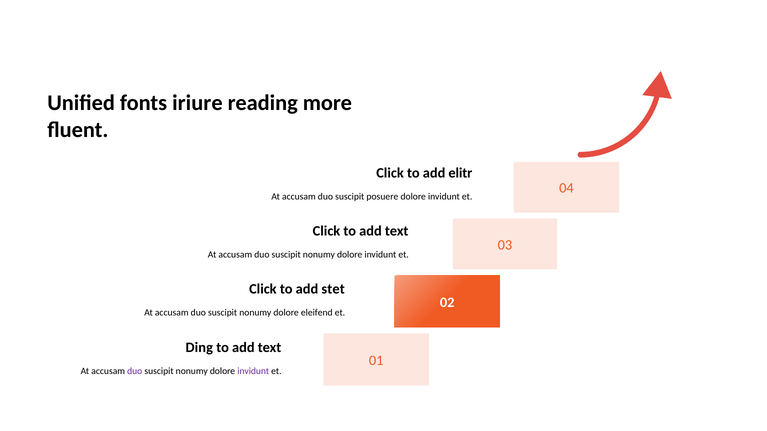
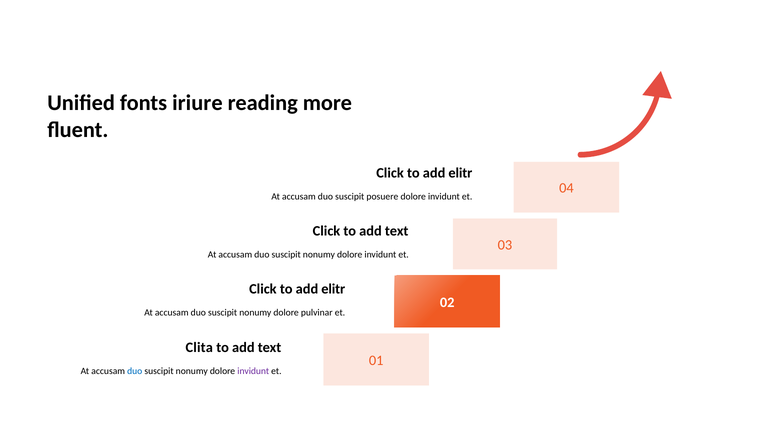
stet: stet -> elitr (333, 289)
eleifend: eleifend -> pulvinar (317, 313)
Ding: Ding -> Clita (199, 348)
duo colour: purple -> blue (135, 371)
